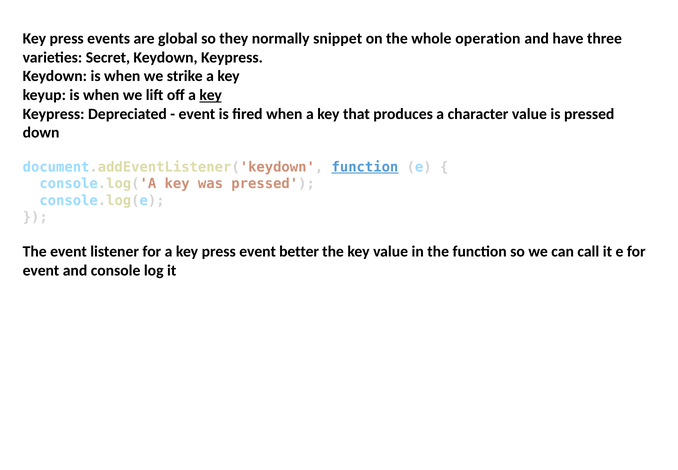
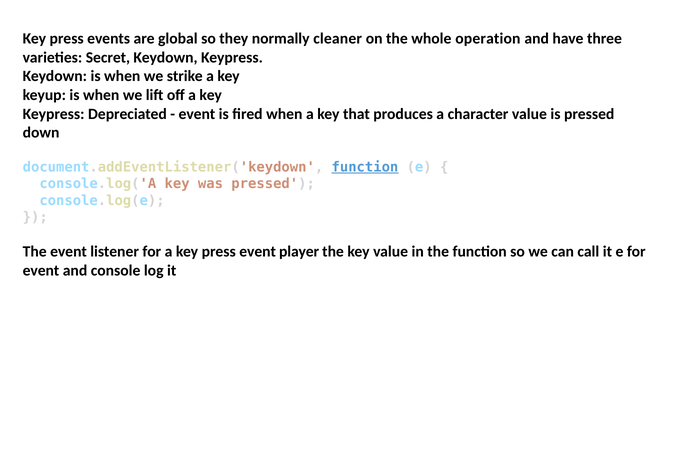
snippet: snippet -> cleaner (338, 39)
key underline: present -> none (211, 95)
better: better -> player (299, 251)
